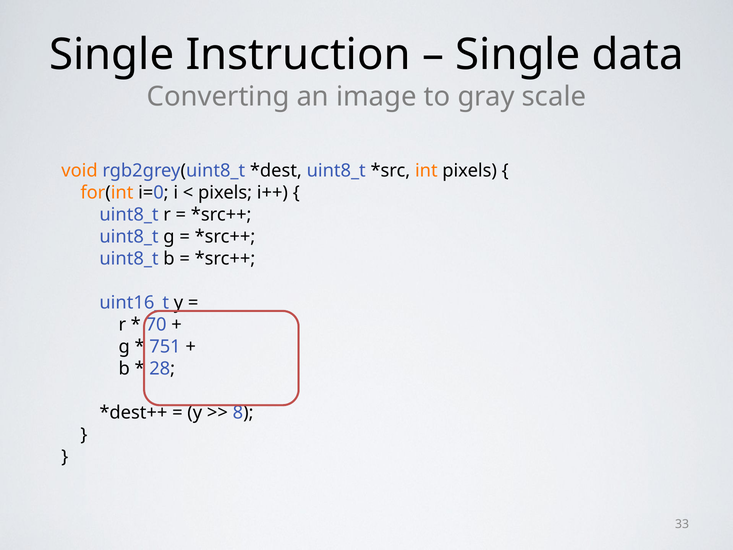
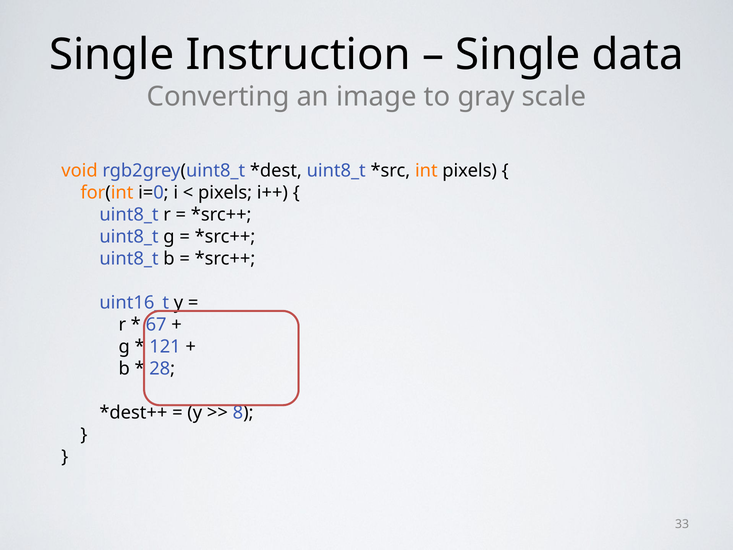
70: 70 -> 67 (156, 325)
751: 751 -> 121 (165, 347)
